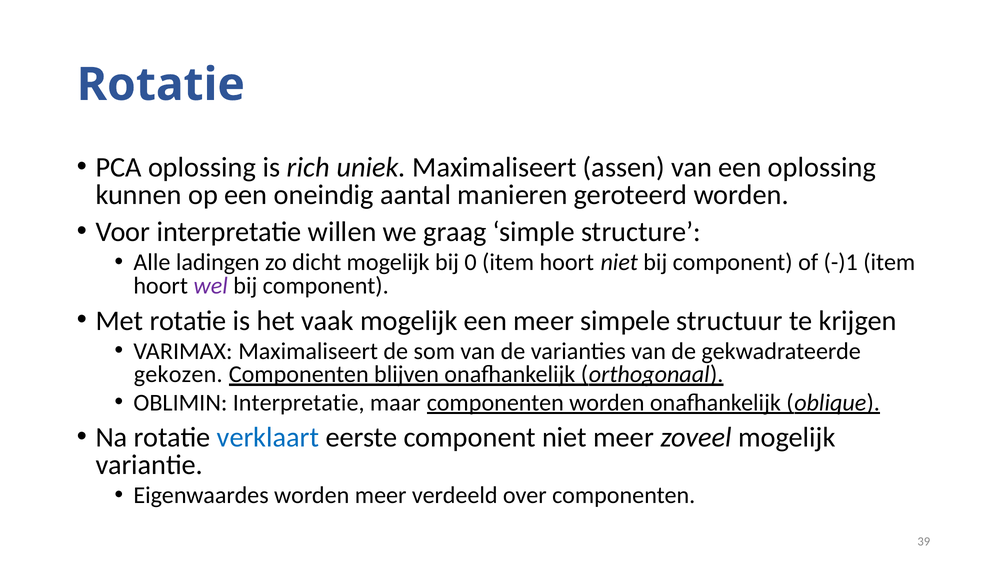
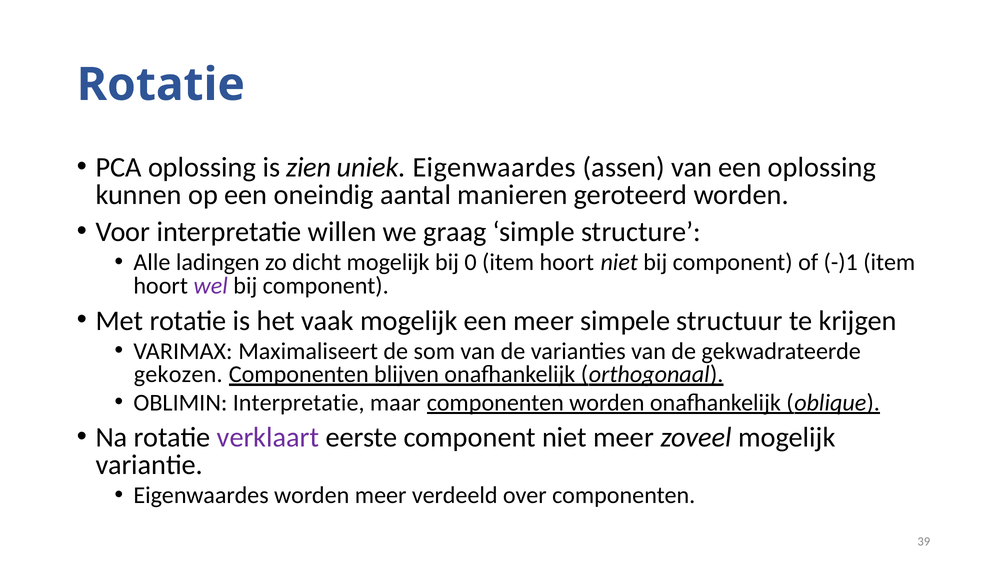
rich: rich -> zien (309, 167)
uniek Maximaliseert: Maximaliseert -> Eigenwaardes (494, 167)
verklaart colour: blue -> purple (268, 437)
